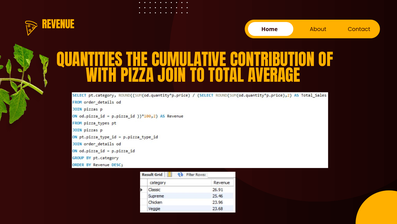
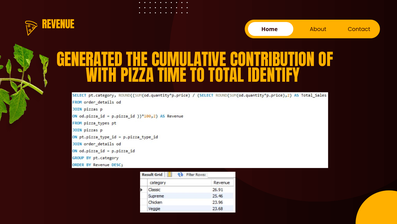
QUANTITIES: QUANTITIES -> GENERATED (89, 60)
JOIN: JOIN -> TIME (172, 76)
AVERAGE: AVERAGE -> IDENTIFY (274, 76)
